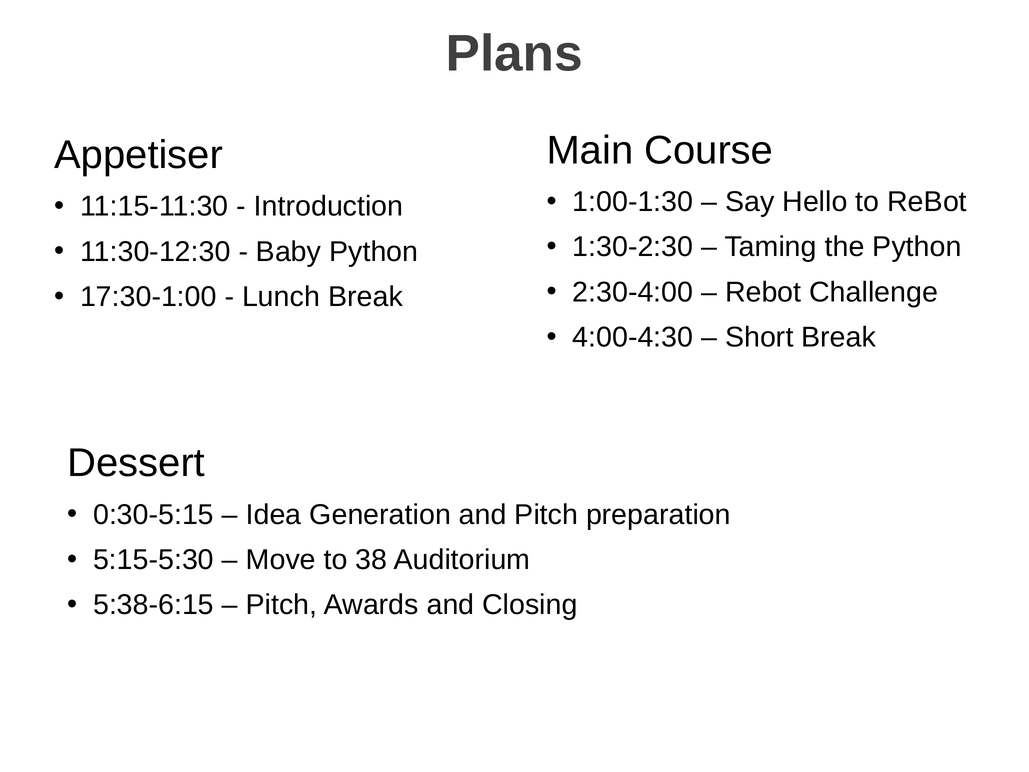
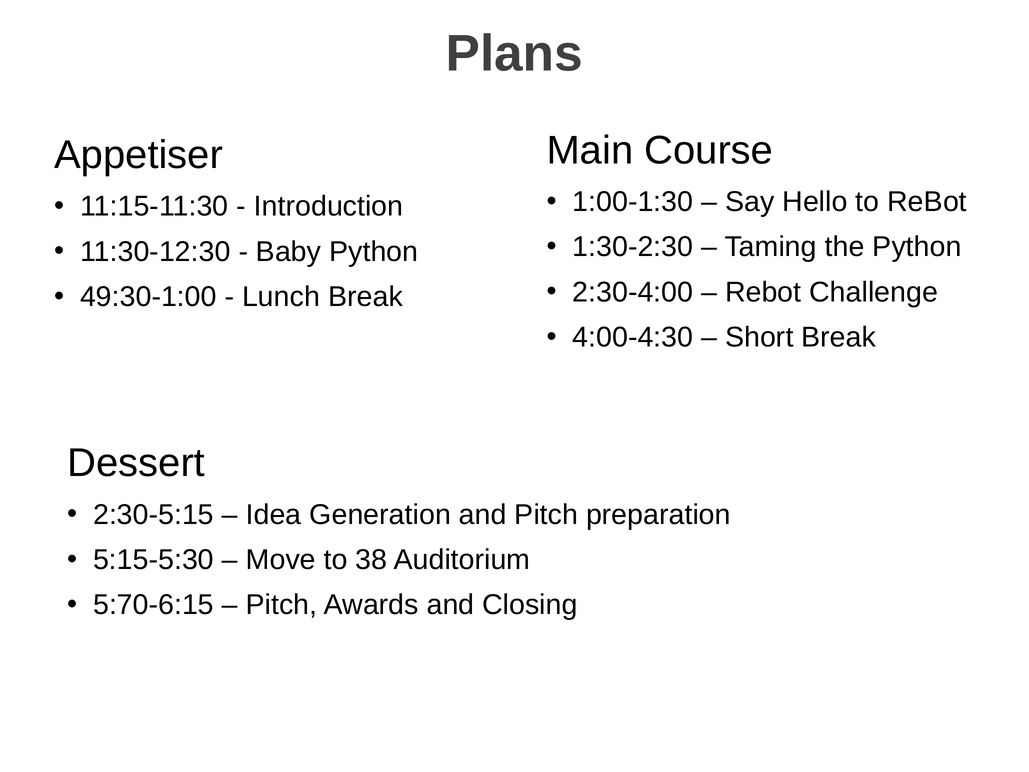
17:30-1:00: 17:30-1:00 -> 49:30-1:00 (148, 297)
0:30-5:15: 0:30-5:15 -> 2:30-5:15 (154, 514)
5:38-6:15: 5:38-6:15 -> 5:70-6:15 (154, 605)
